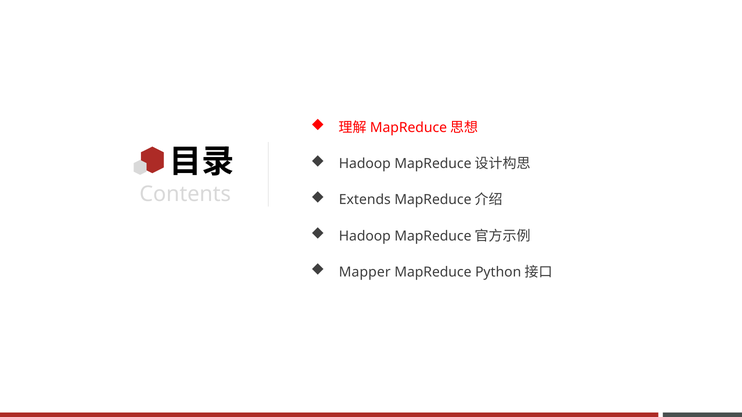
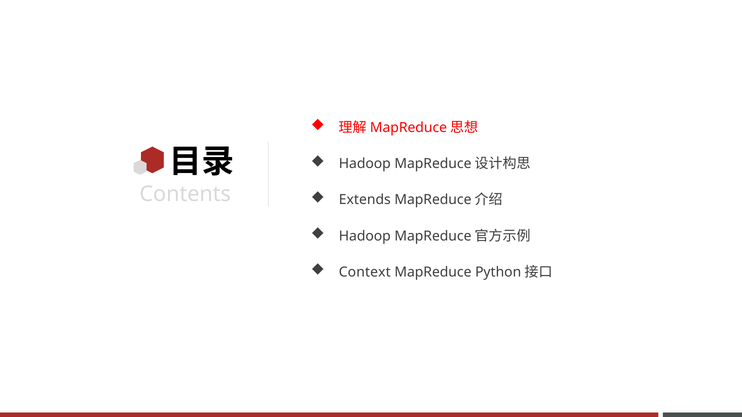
Mapper: Mapper -> Context (365, 272)
